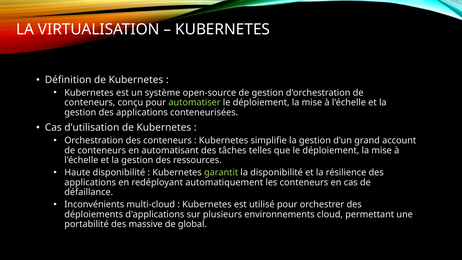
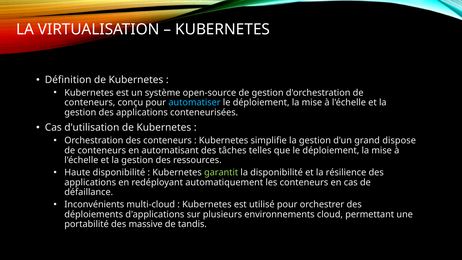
automatiser colour: light green -> light blue (194, 102)
account: account -> dispose (399, 140)
global: global -> tandis (192, 224)
